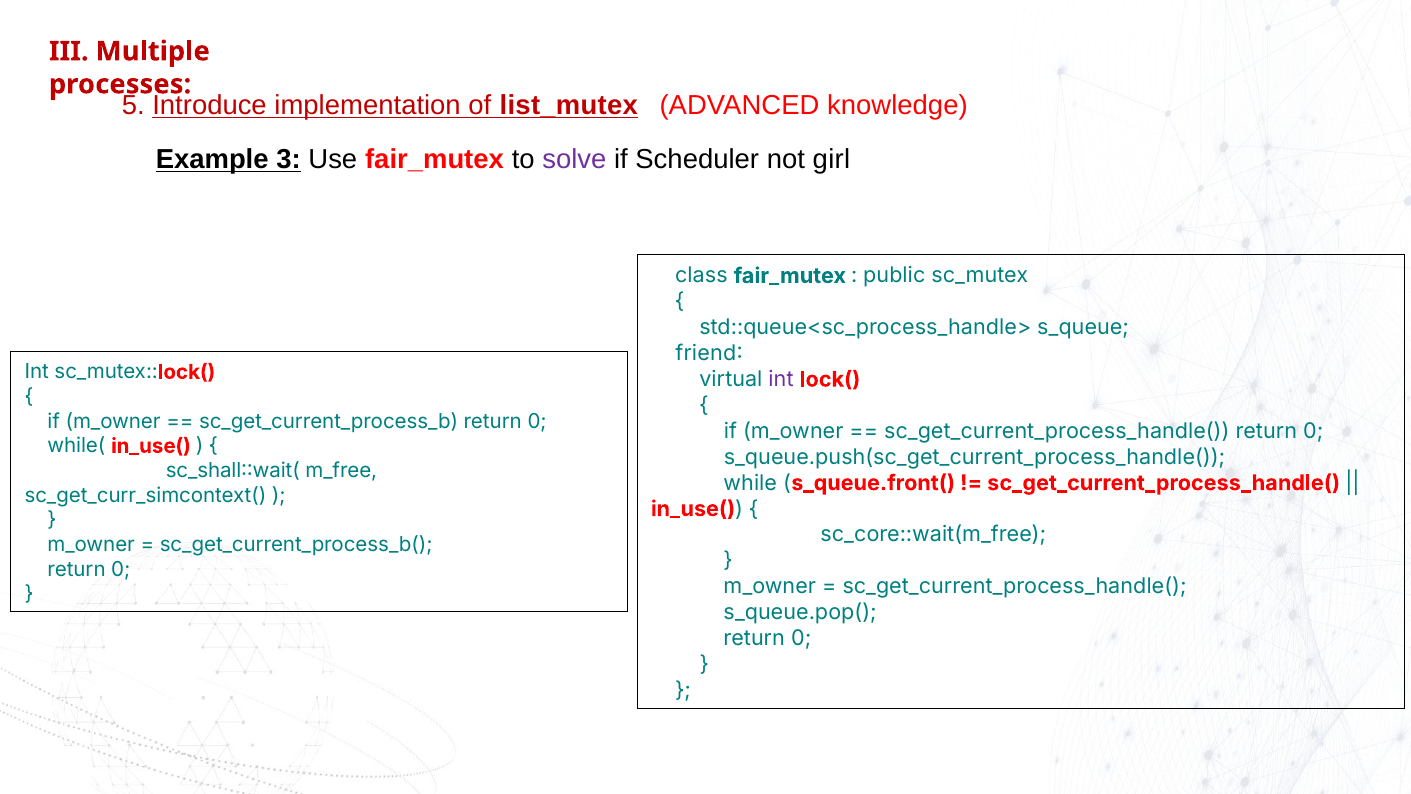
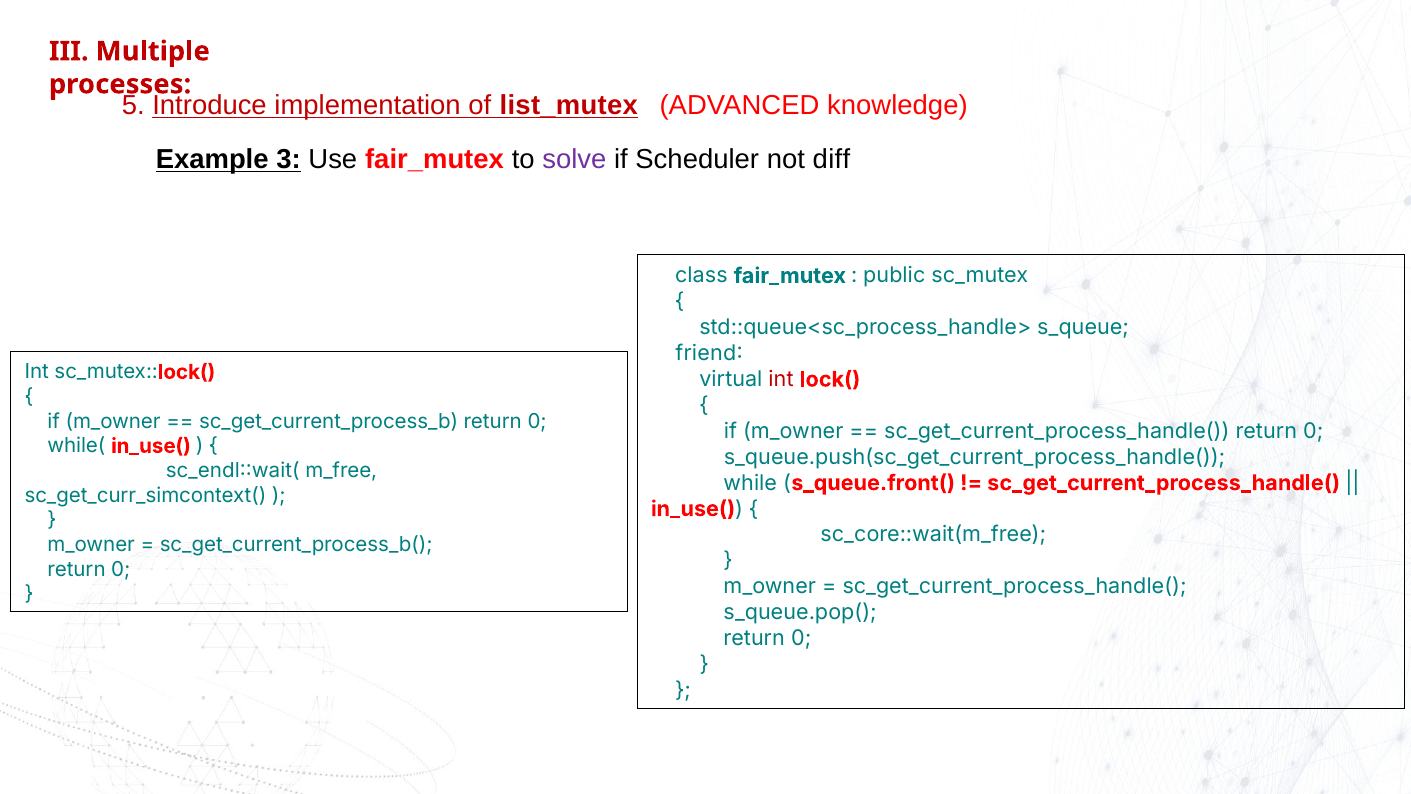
girl: girl -> diff (831, 159)
int colour: purple -> red (781, 379)
sc_shall::wait(: sc_shall::wait( -> sc_endl::wait( (233, 471)
